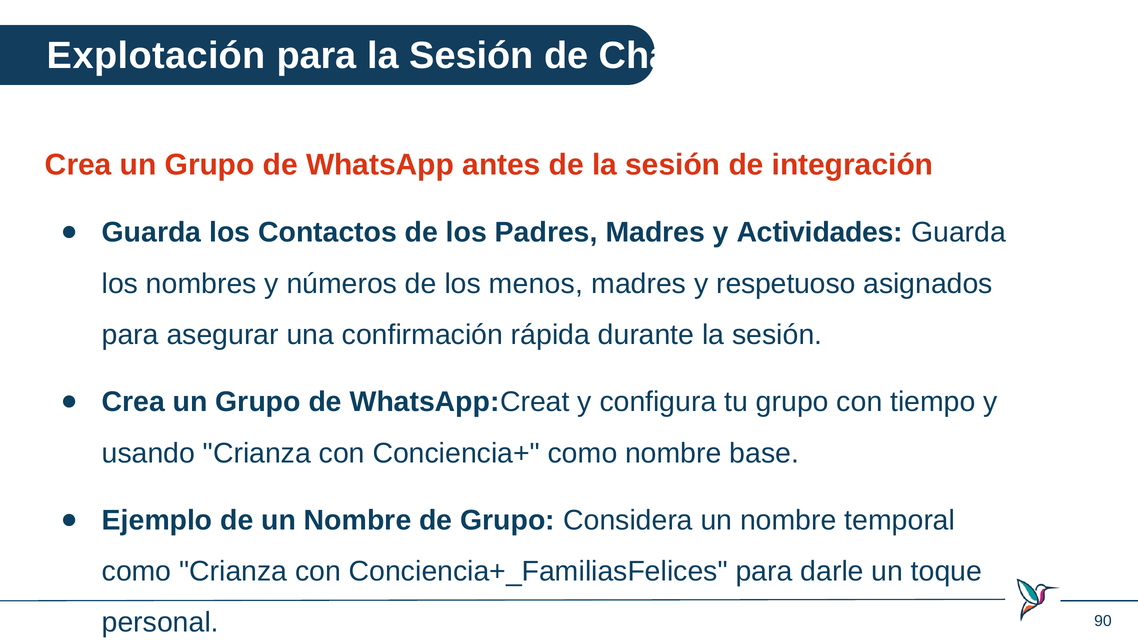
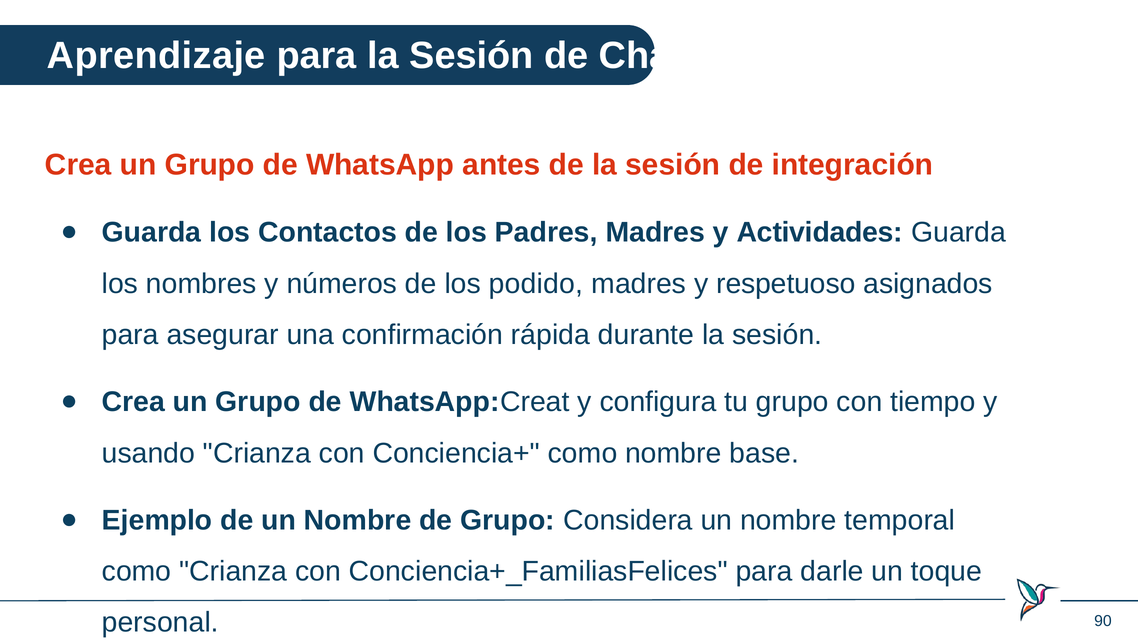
Explotación: Explotación -> Aprendizaje (156, 56)
menos: menos -> podido (536, 284)
